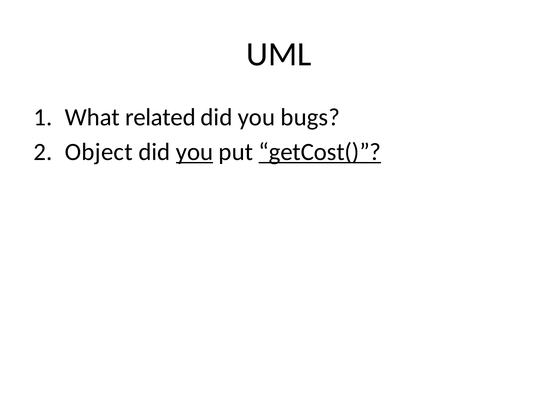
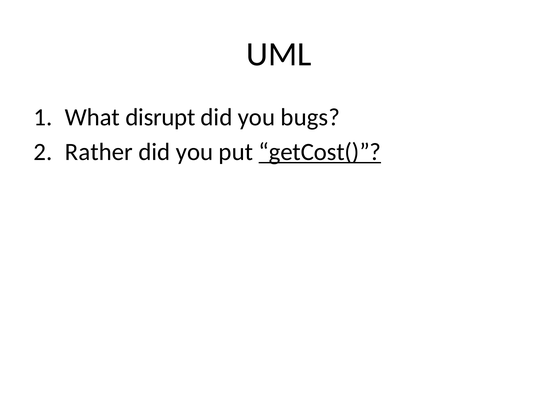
related: related -> disrupt (160, 117)
Object: Object -> Rather (99, 152)
you underline: present -> none (195, 152)
